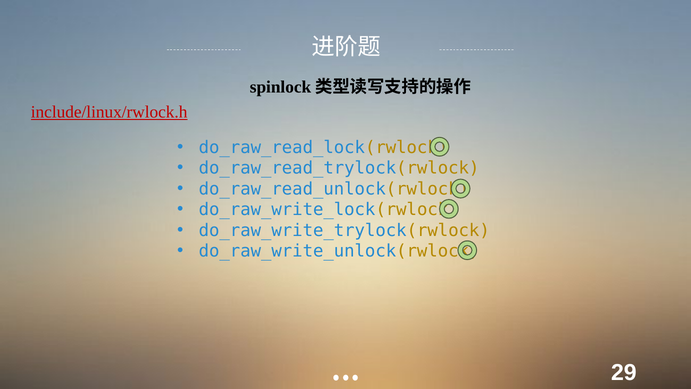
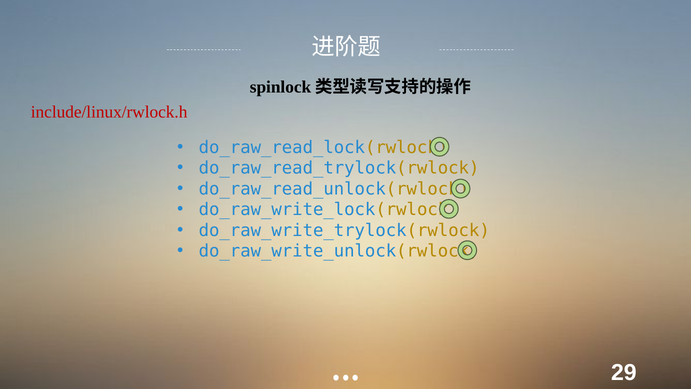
include/linux/rwlock.h underline: present -> none (109, 112)
